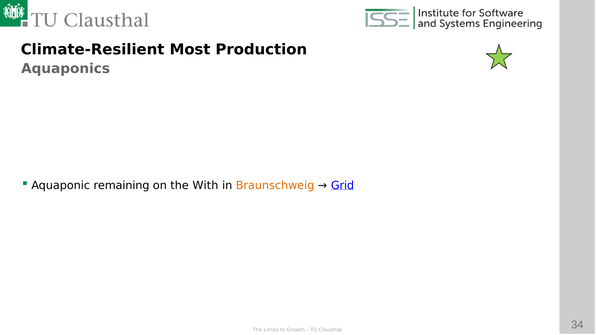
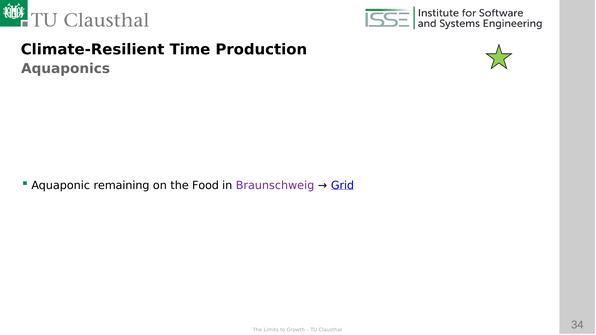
Most: Most -> Time (190, 50)
With: With -> Food (205, 185)
Braunschweig colour: orange -> purple (275, 185)
